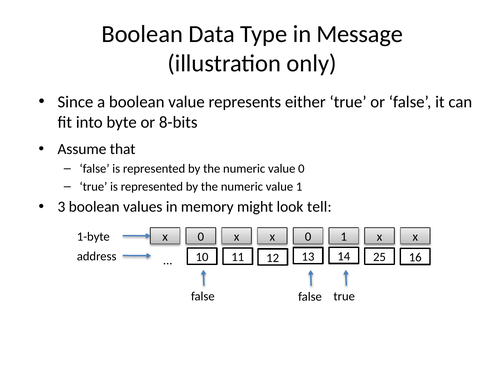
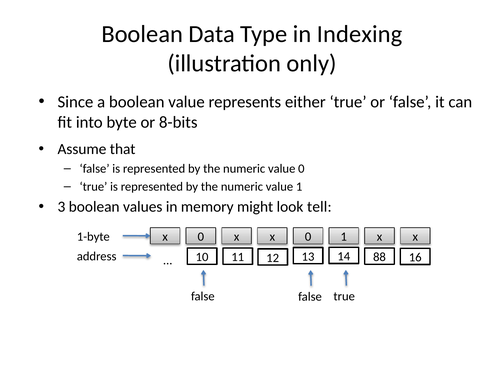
Message: Message -> Indexing (360, 34)
25: 25 -> 88 (379, 257)
